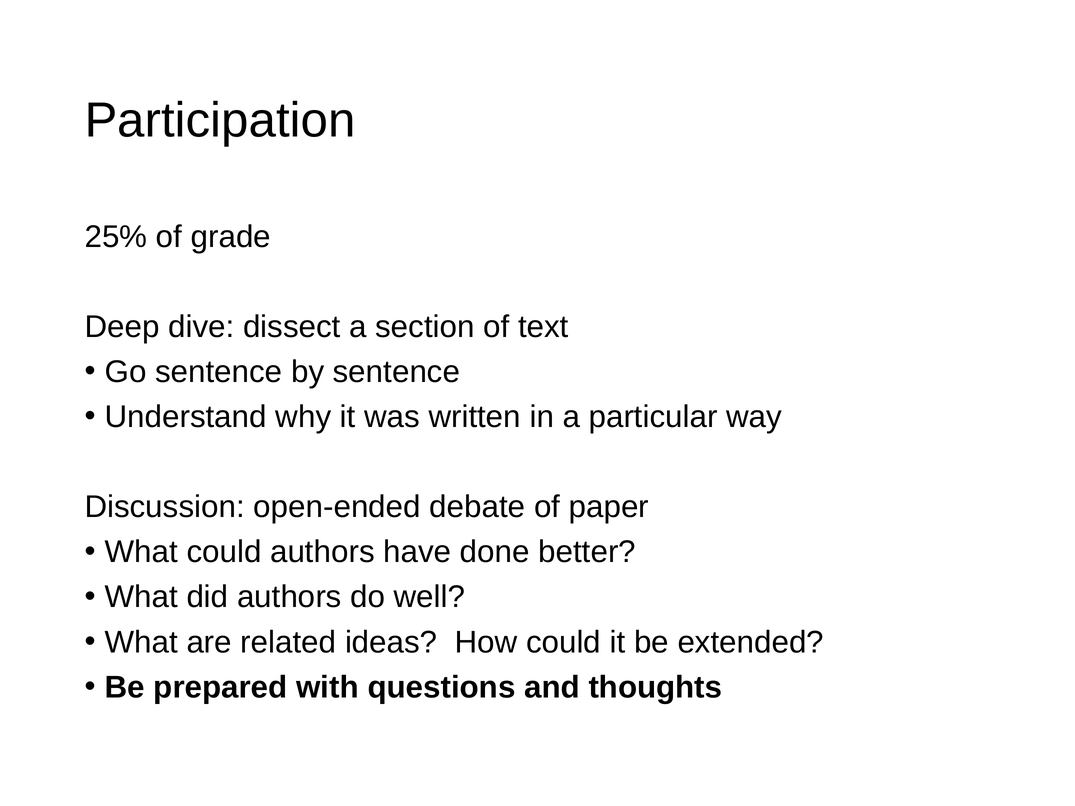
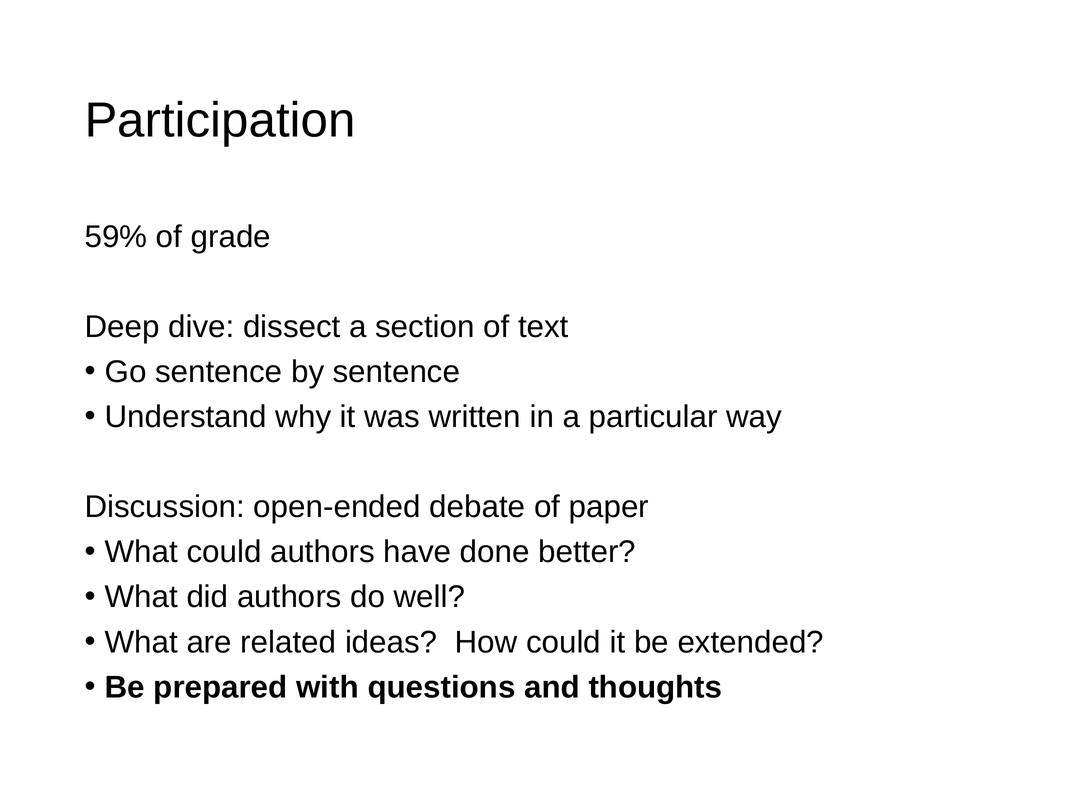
25%: 25% -> 59% (116, 237)
